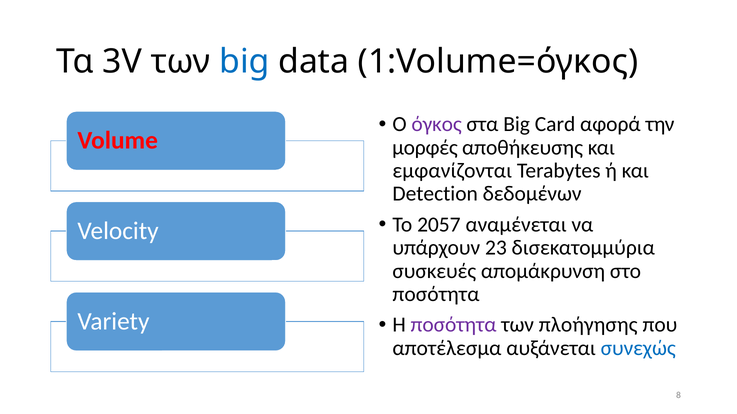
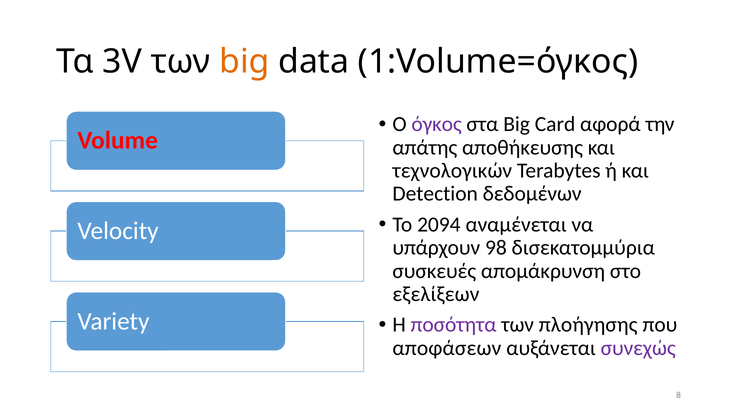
big colour: blue -> orange (244, 62)
μορφές: μορφές -> απάτης (425, 148)
εμφανίζονται: εμφανίζονται -> τεχνολογικών (452, 171)
2057: 2057 -> 2094 (439, 225)
23: 23 -> 98 (496, 248)
ποσότητα: ποσότητα -> εξελίξεων (436, 294)
αποτέλεσμα: αποτέλεσμα -> αποφάσεων (447, 349)
συνεχώς colour: blue -> purple (638, 349)
